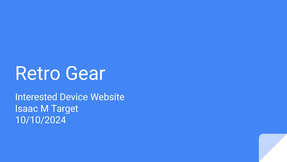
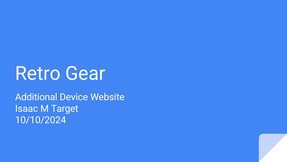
Interested: Interested -> Additional (36, 97)
